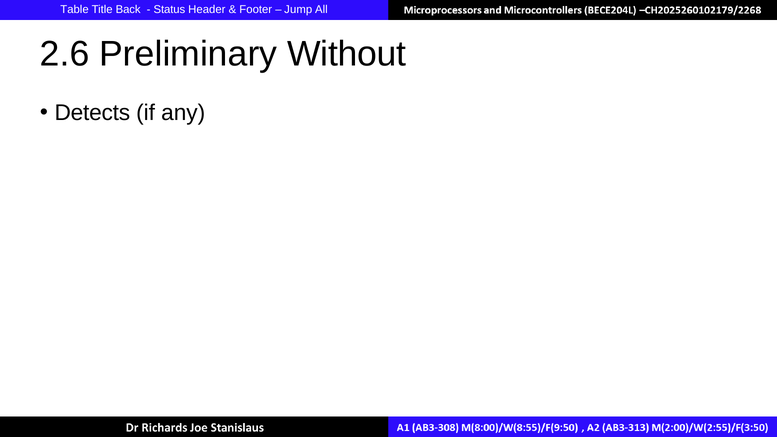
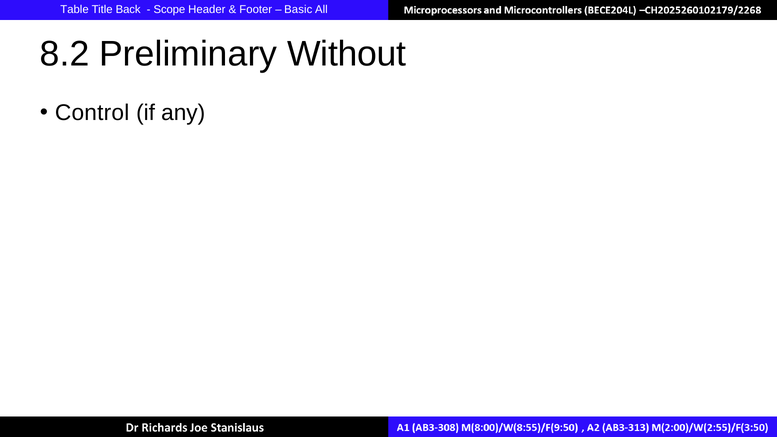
Status: Status -> Scope (169, 9)
Jump: Jump -> Basic (298, 9)
2.6: 2.6 -> 8.2 (65, 54)
Detects: Detects -> Control (92, 113)
